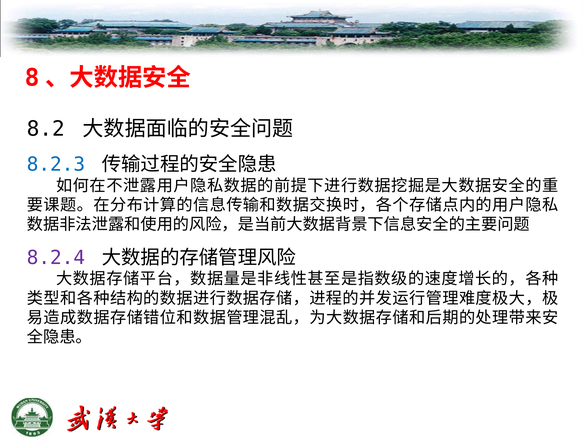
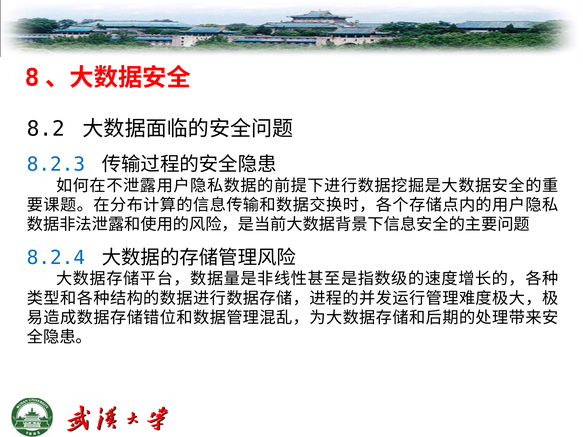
8.2.4 colour: purple -> blue (56, 258)
